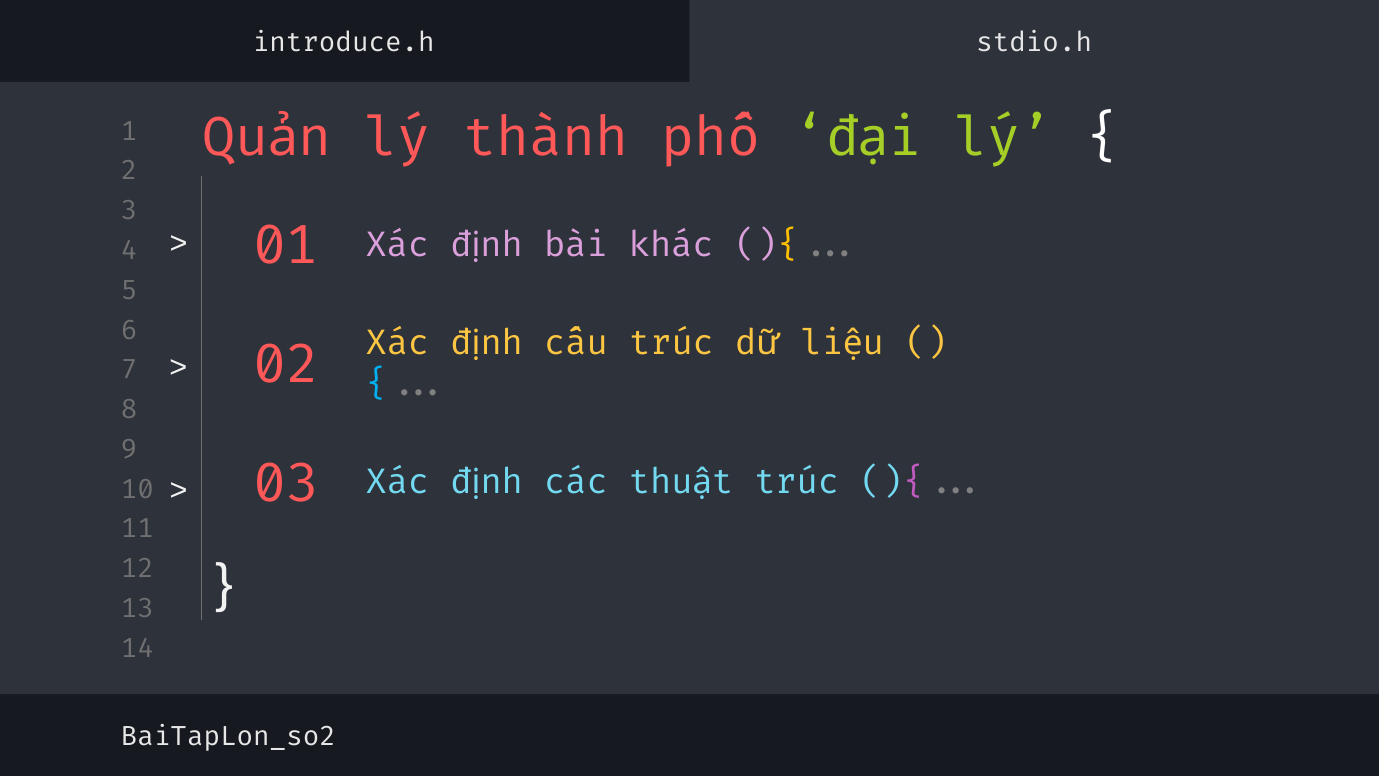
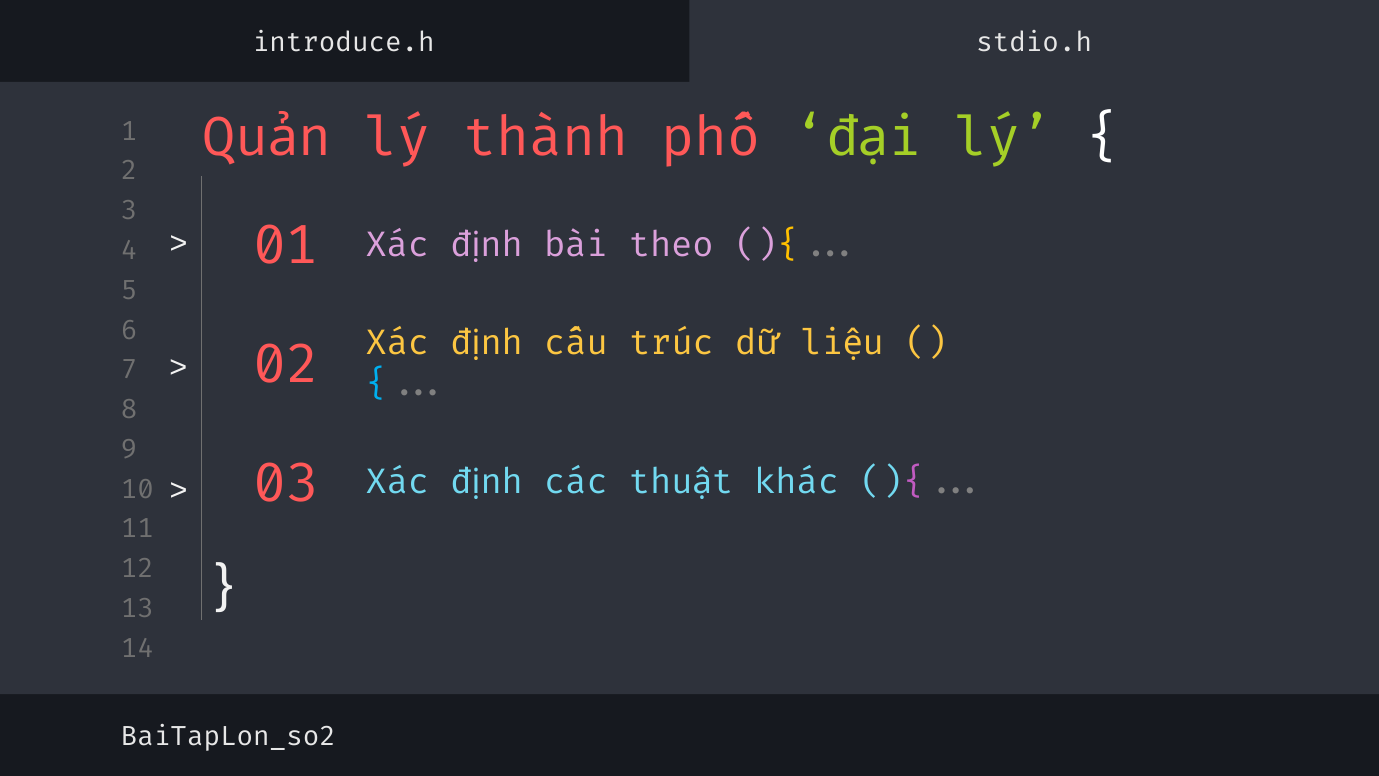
khác: khác -> theo (671, 245)
trúc: trúc -> khác (797, 482)
